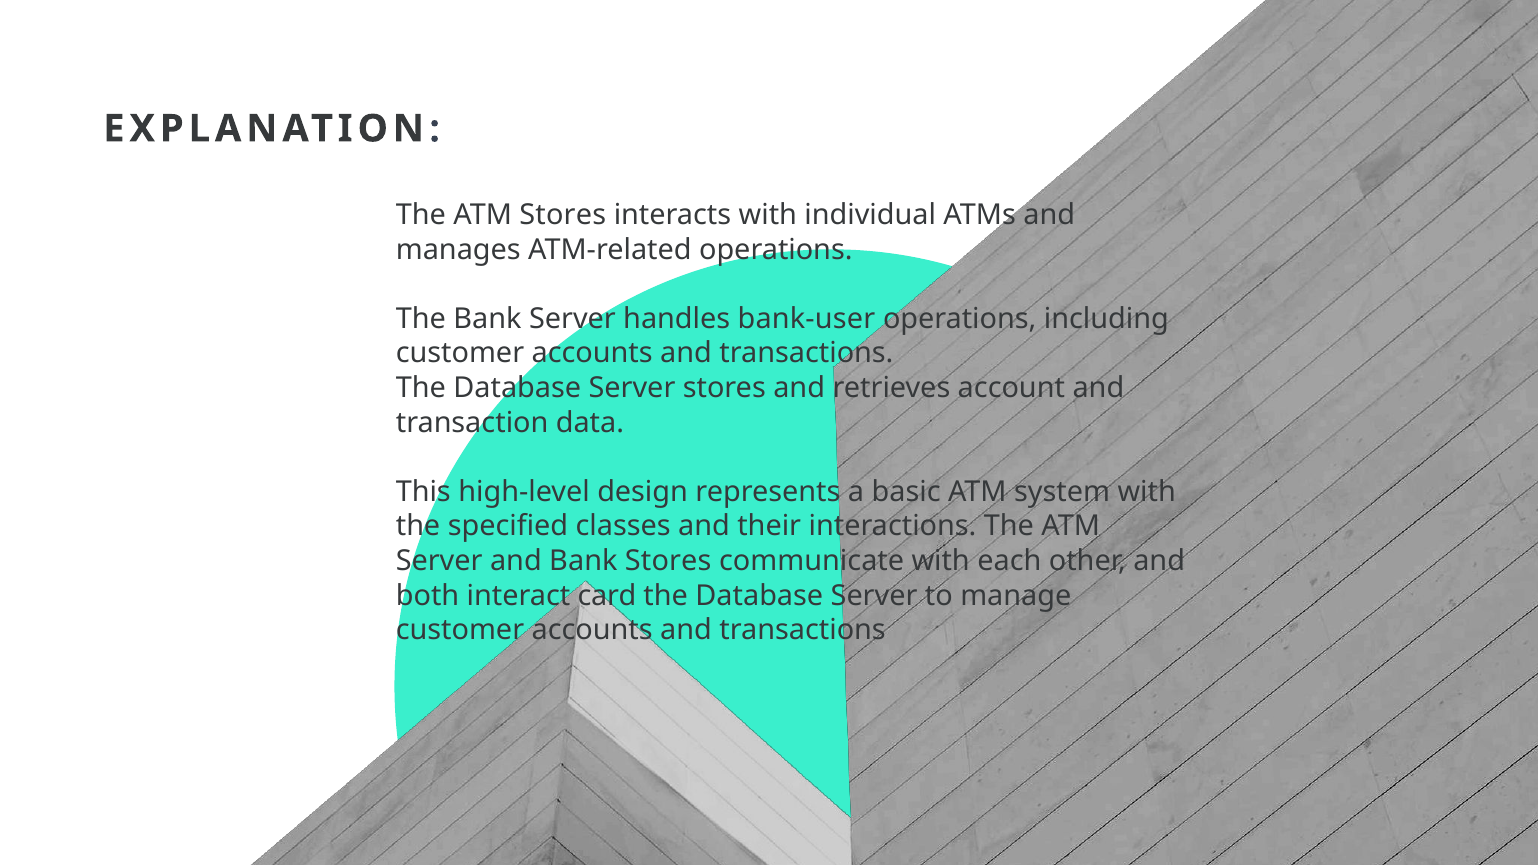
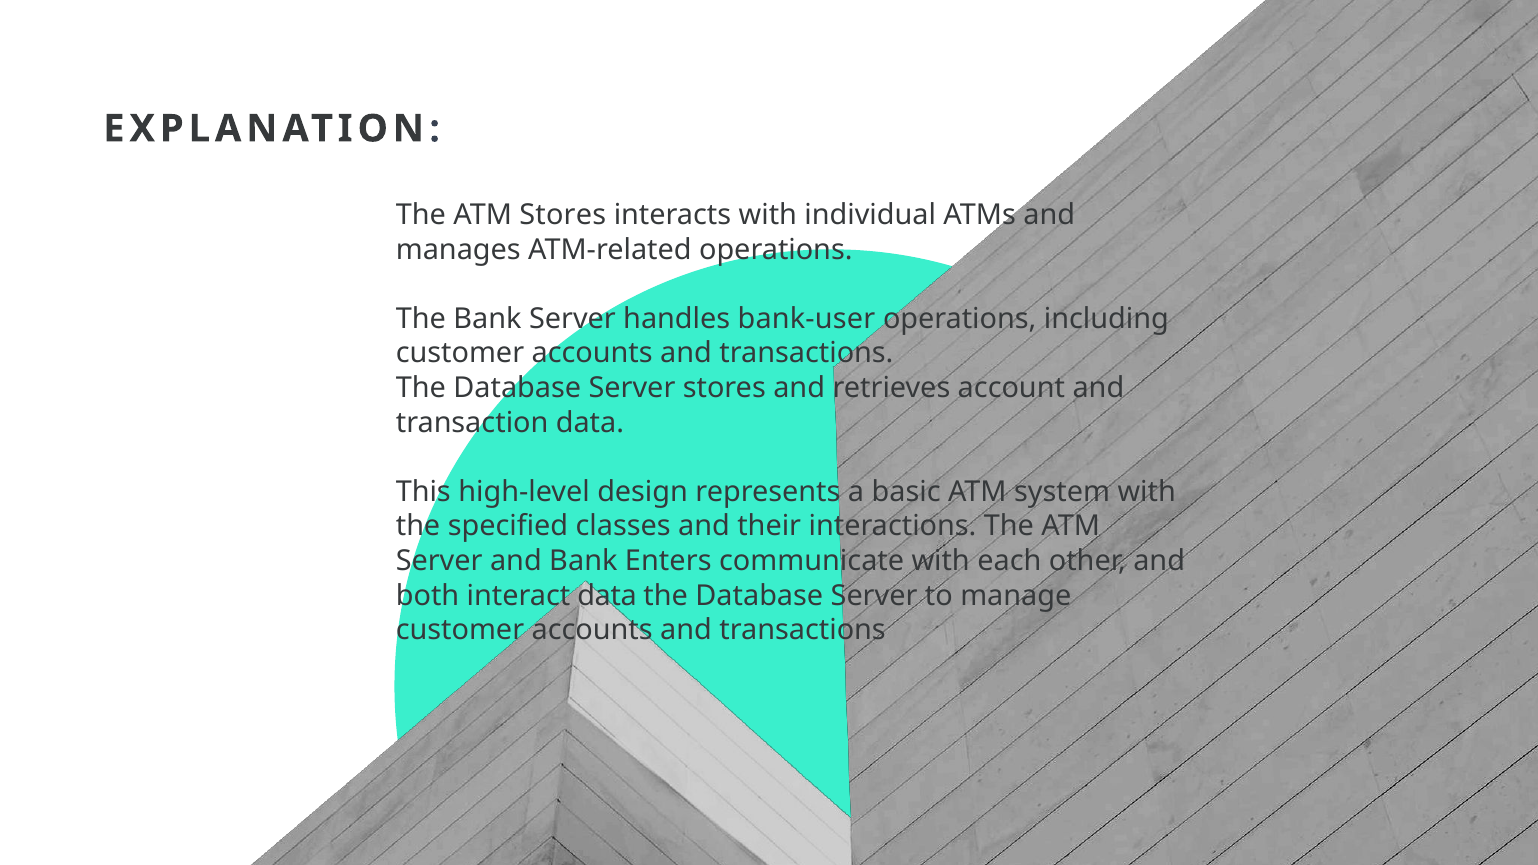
Bank Stores: Stores -> Enters (668, 561)
interact card: card -> data (607, 596)
